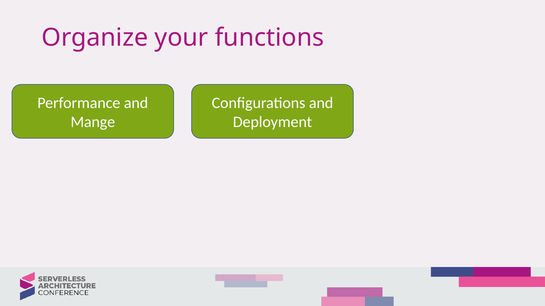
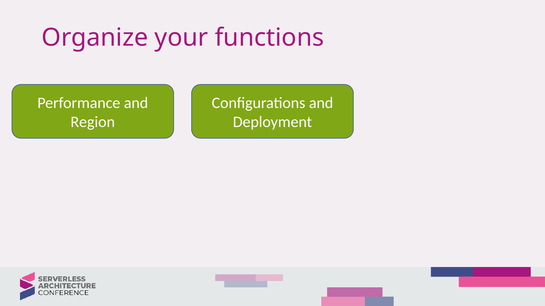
Mange: Mange -> Region (93, 122)
